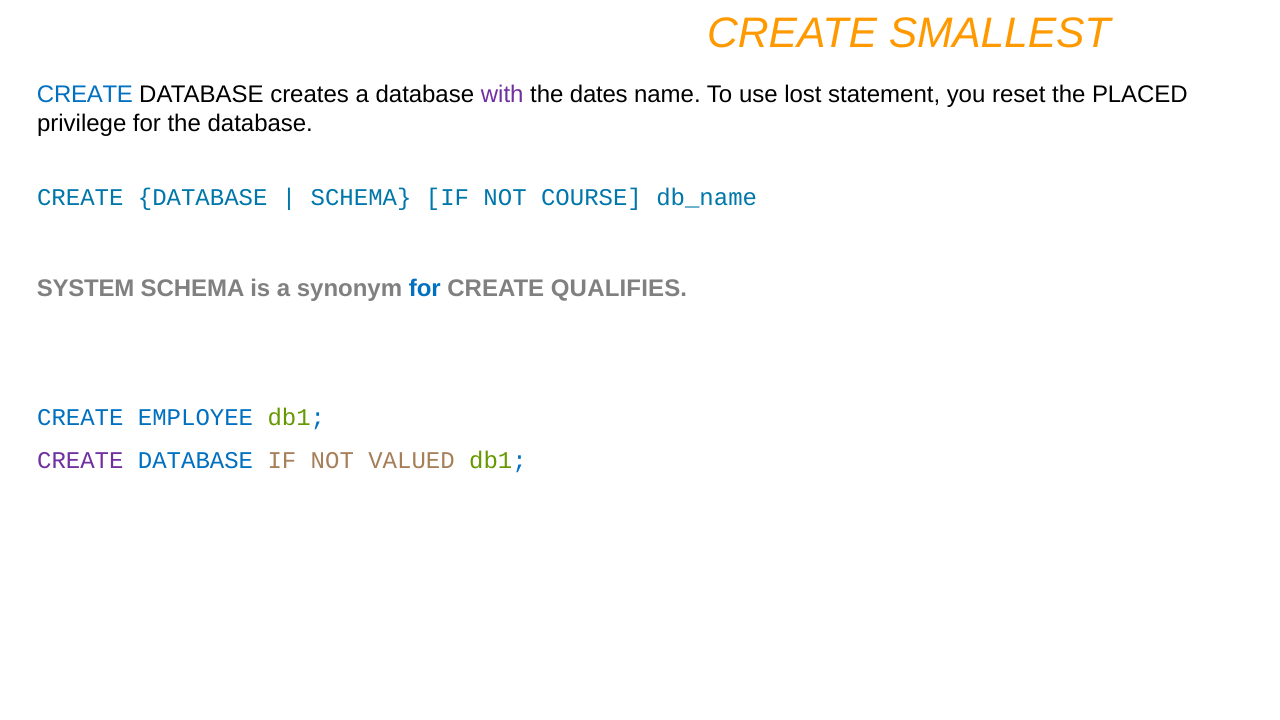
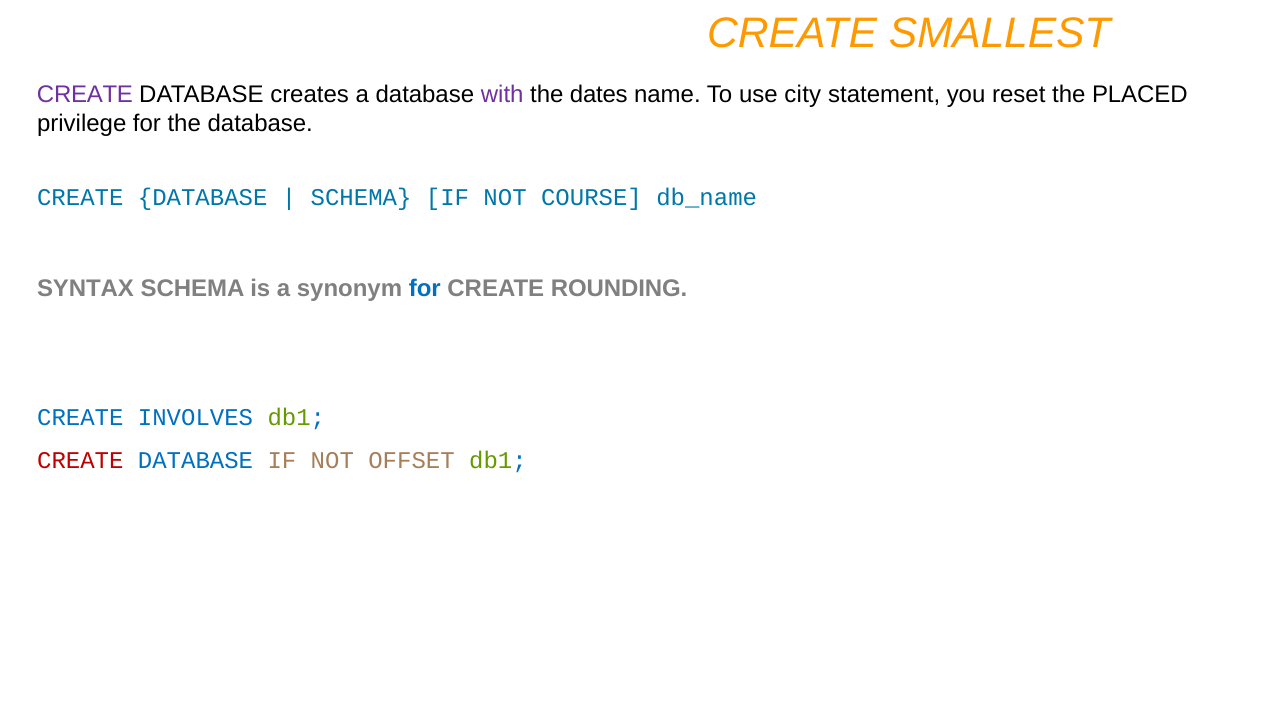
CREATE colour: blue -> purple (85, 95)
lost: lost -> city (803, 95)
SYSTEM: SYSTEM -> SYNTAX (86, 288)
QUALIFIES: QUALIFIES -> ROUNDING (619, 288)
EMPLOYEE: EMPLOYEE -> INVOLVES (196, 418)
CREATE colour: purple -> red (80, 461)
VALUED: VALUED -> OFFSET (412, 461)
